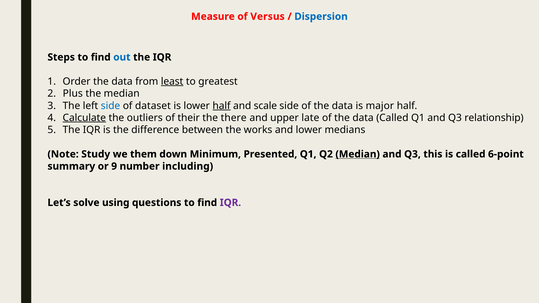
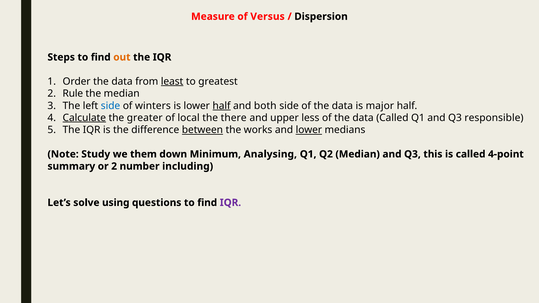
Dispersion colour: blue -> black (321, 17)
out colour: blue -> orange (122, 57)
Plus: Plus -> Rule (73, 94)
dataset: dataset -> winters (153, 106)
scale: scale -> both (265, 106)
outliers: outliers -> greater (145, 118)
their: their -> local (189, 118)
late: late -> less (310, 118)
relationship: relationship -> responsible (494, 118)
between underline: none -> present (202, 130)
lower underline: none -> present (309, 130)
Presented: Presented -> Analysing (270, 154)
Median underline: present -> none (358, 154)
6-point: 6-point -> 4-point (506, 154)
or 9: 9 -> 2 (114, 166)
